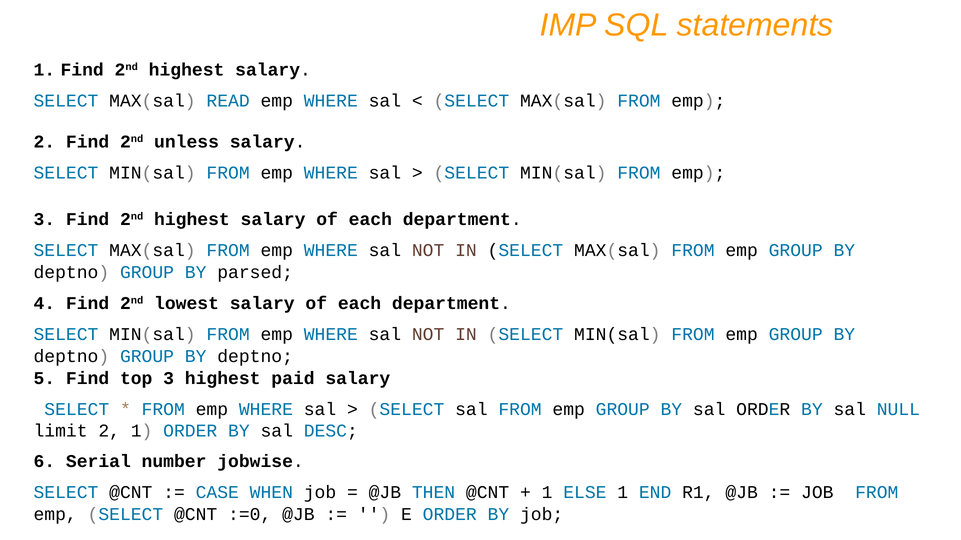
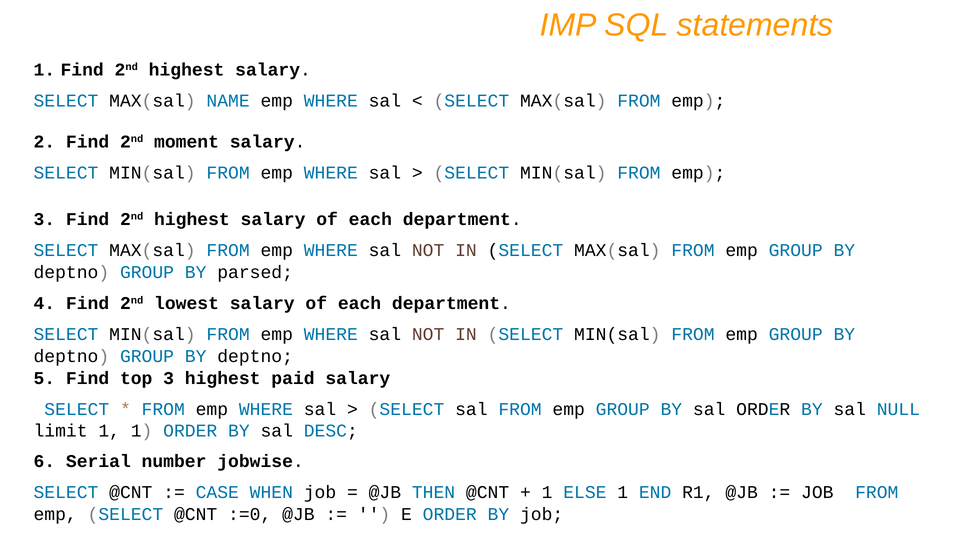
READ: READ -> NAME (228, 101)
unless: unless -> moment (187, 142)
limit 2: 2 -> 1 (109, 431)
